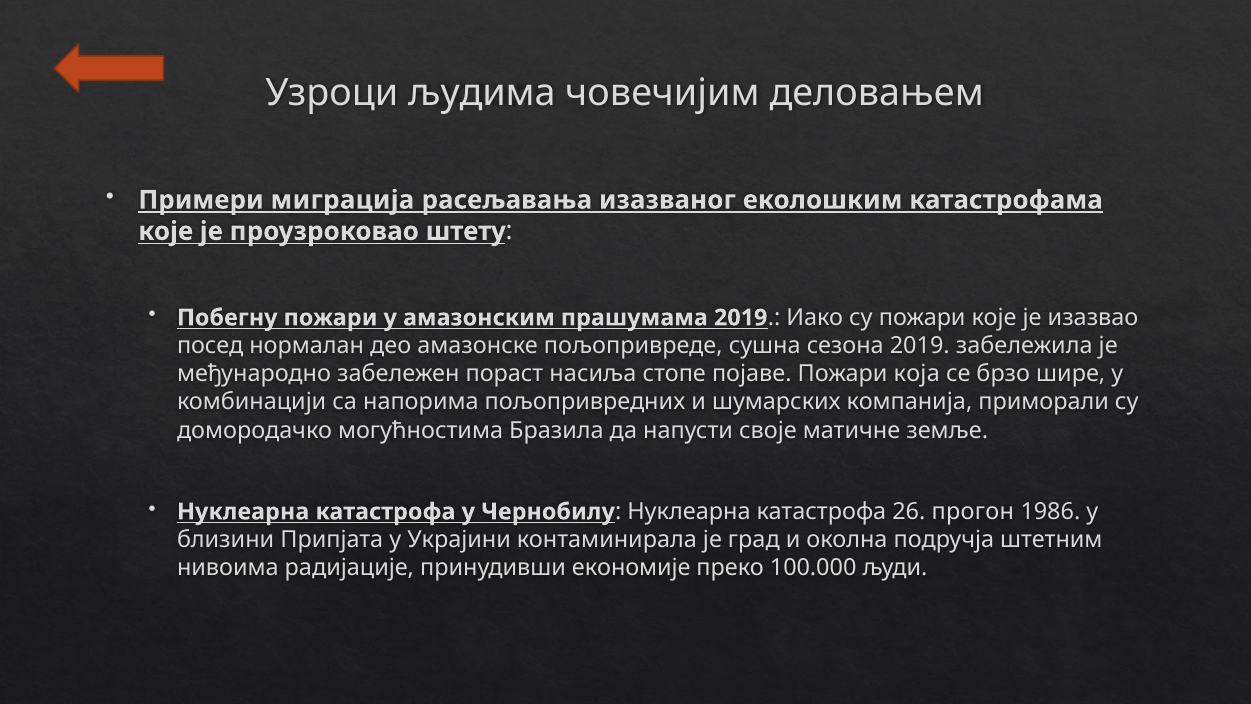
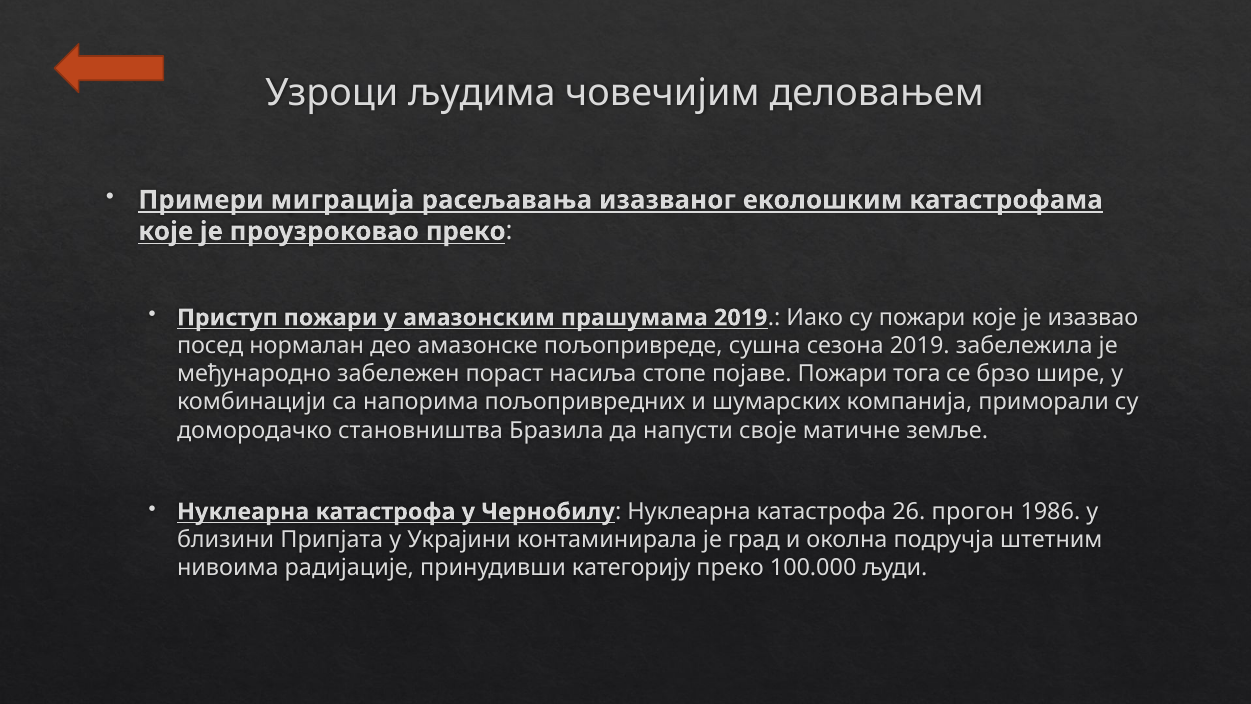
проузроковао штету: штету -> преко (466, 231)
Побегну: Побегну -> Приступ (227, 318)
која: која -> тога (917, 374)
могућностима: могућностима -> становништва (421, 430)
економије: економије -> категорију (631, 568)
